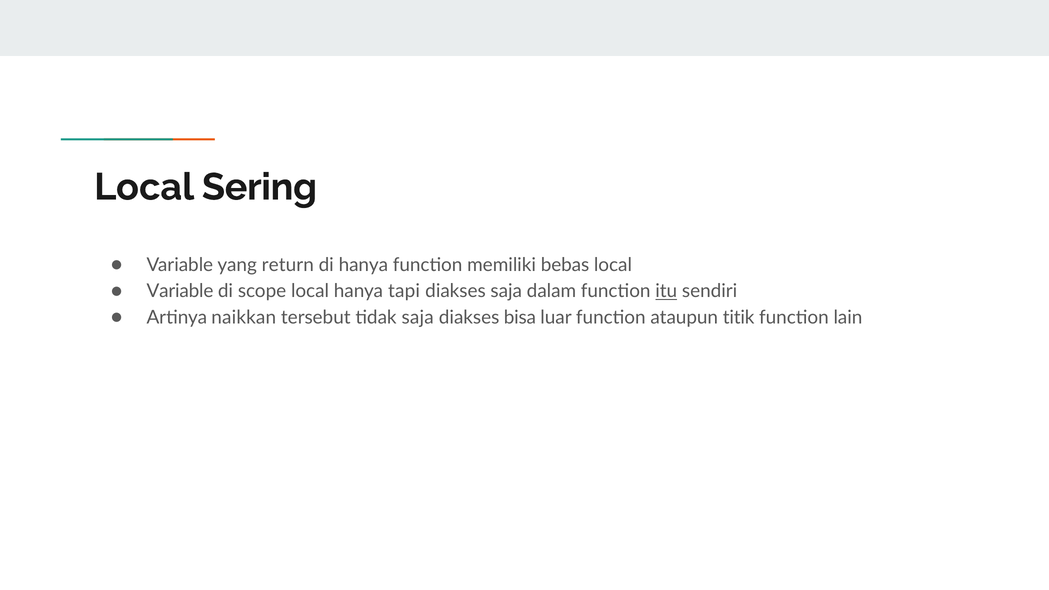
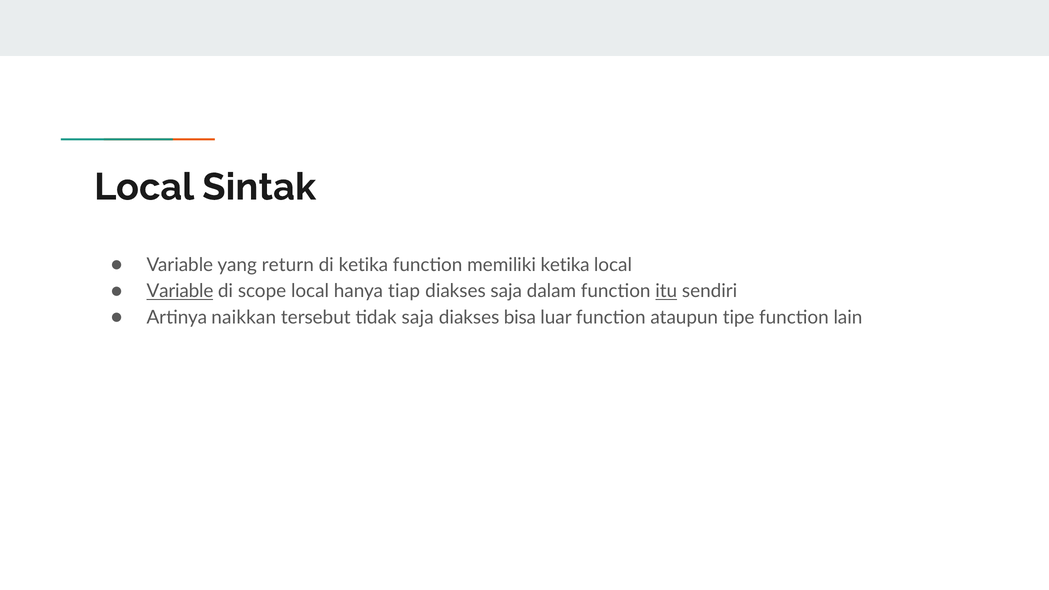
Sering: Sering -> Sintak (259, 187)
di hanya: hanya -> ketika (363, 265)
memiliki bebas: bebas -> ketika (565, 265)
Variable underline: none -> present (180, 291)
tapi: tapi -> tiap (404, 291)
titik: titik -> tipe (739, 317)
